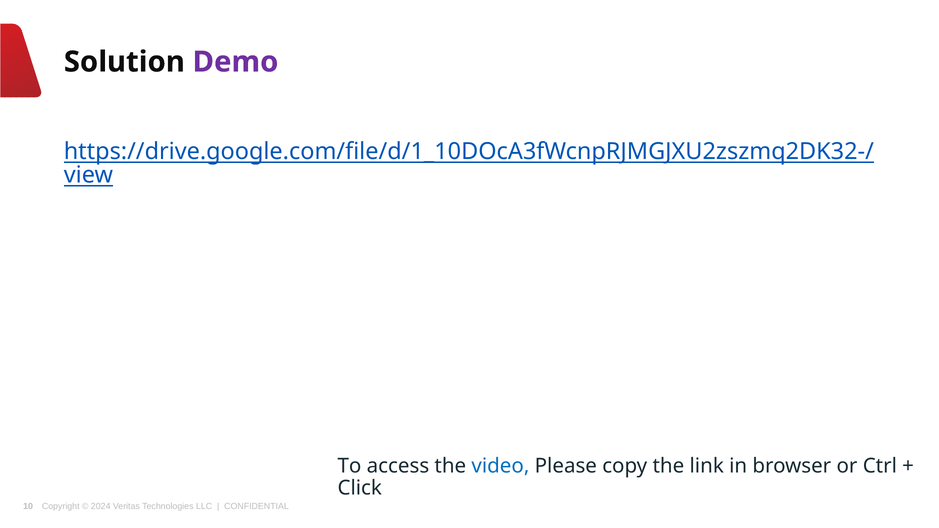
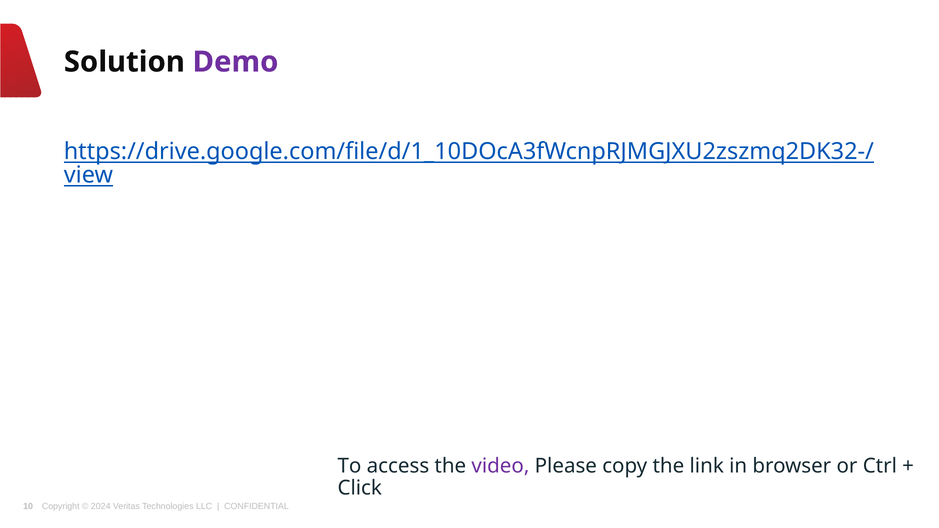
video colour: blue -> purple (500, 466)
